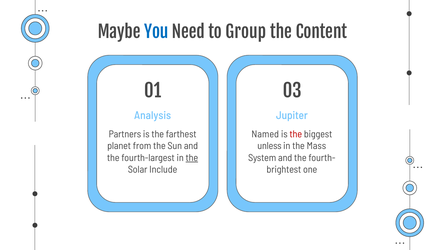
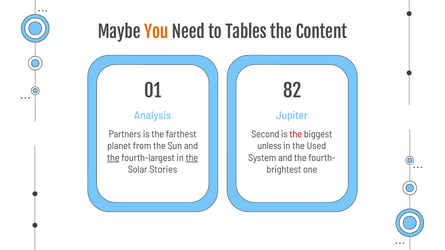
You colour: blue -> orange (156, 33)
Group: Group -> Tables (246, 33)
03: 03 -> 82 (292, 92)
Named: Named -> Second (265, 134)
Mass: Mass -> Used (316, 146)
the underline: none -> present (113, 158)
Include: Include -> Stories (163, 170)
